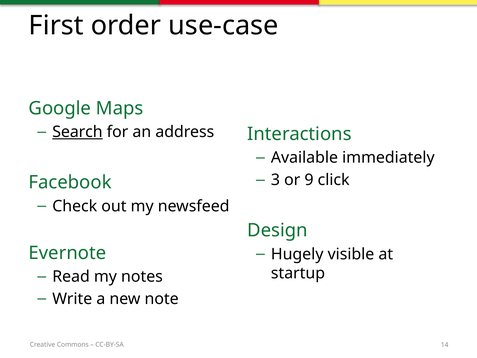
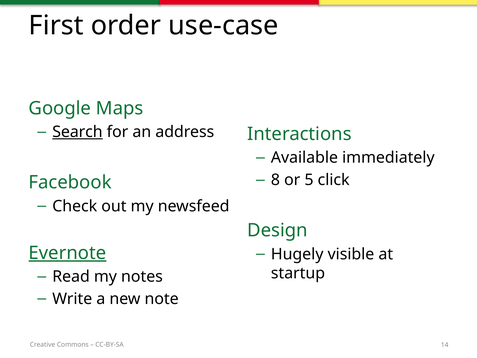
3: 3 -> 8 (275, 180)
9: 9 -> 5 (309, 180)
Evernote underline: none -> present (67, 253)
